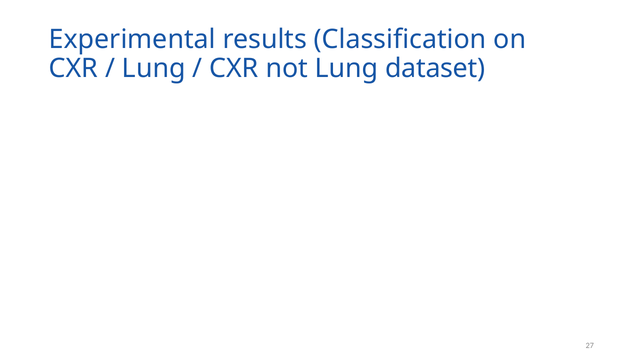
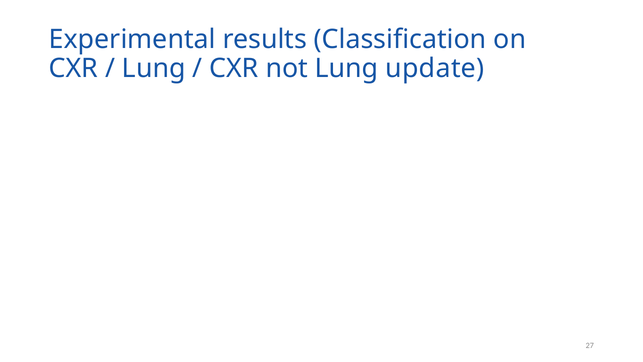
dataset: dataset -> update (435, 68)
